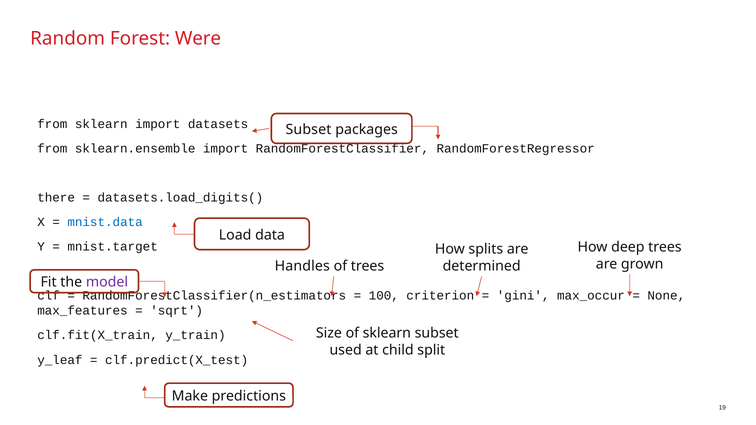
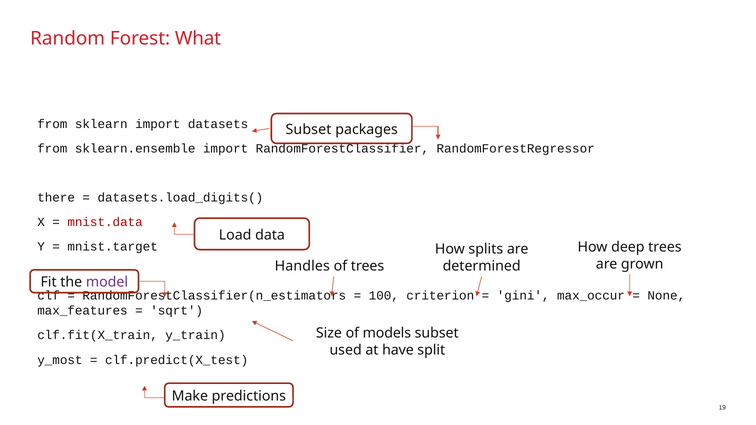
Were: Were -> What (198, 38)
mnist.data colour: blue -> red (105, 222)
of sklearn: sklearn -> models (387, 334)
child: child -> have (398, 351)
y_leaf: y_leaf -> y_most (60, 360)
